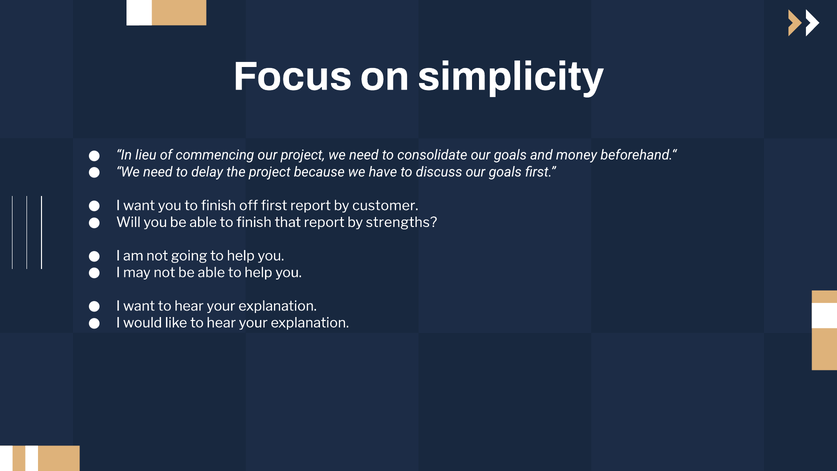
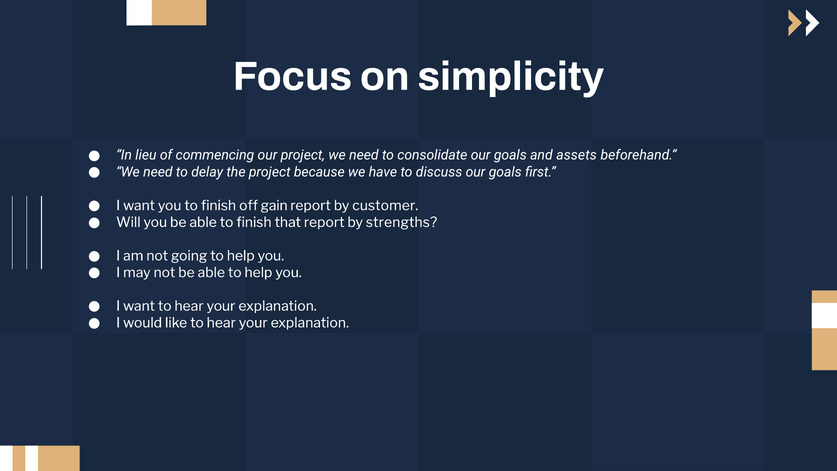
money: money -> assets (577, 155)
off first: first -> gain (274, 206)
